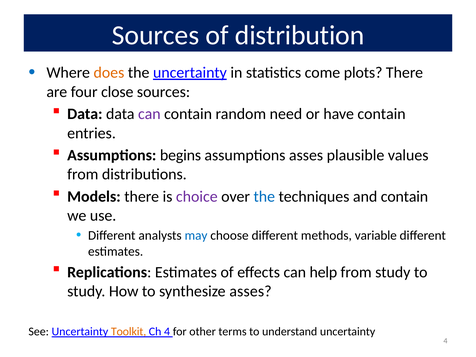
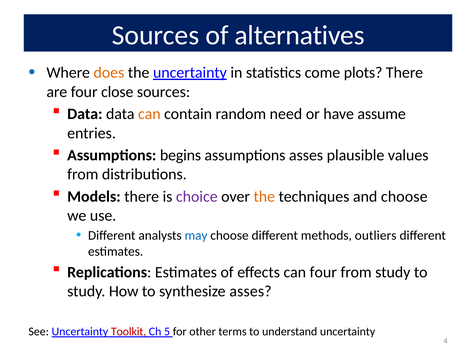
distribution: distribution -> alternatives (300, 35)
can colour: purple -> orange (149, 114)
have contain: contain -> assume (382, 114)
the colour: blue -> orange (264, 197)
and contain: contain -> choose (404, 197)
variable: variable -> outliers (376, 236)
can help: help -> four (323, 272)
Toolkit colour: orange -> red (129, 332)
Ch 4: 4 -> 5 (167, 332)
